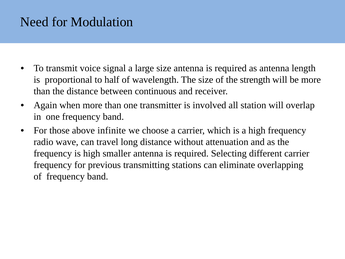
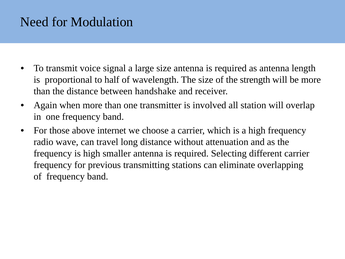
continuous: continuous -> handshake (156, 91)
infinite: infinite -> internet (112, 130)
